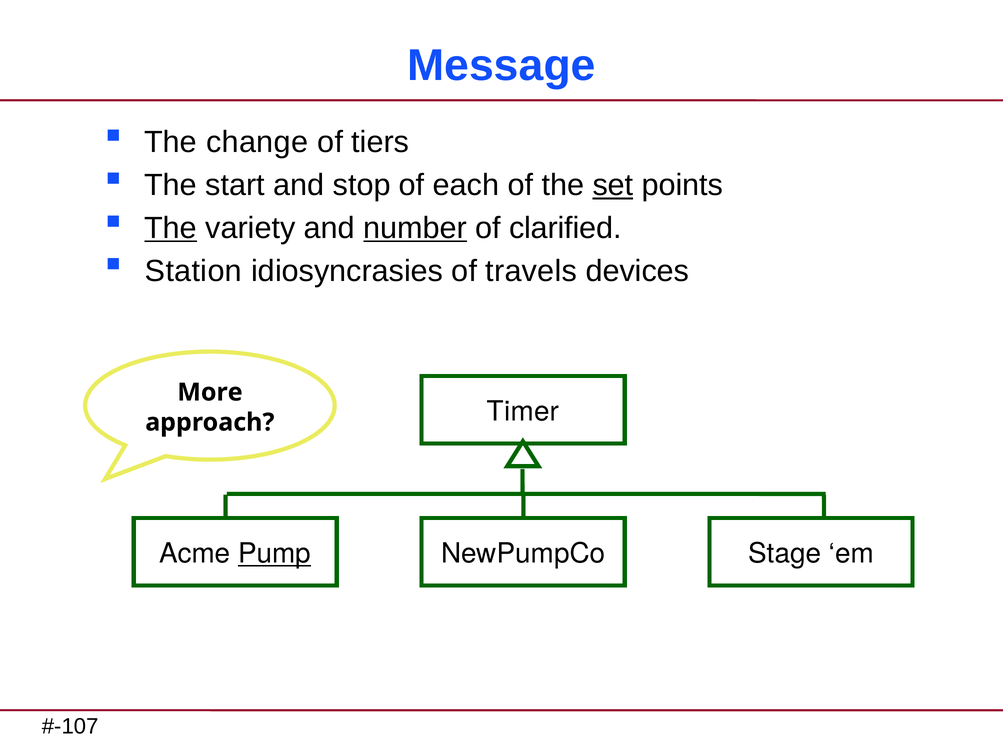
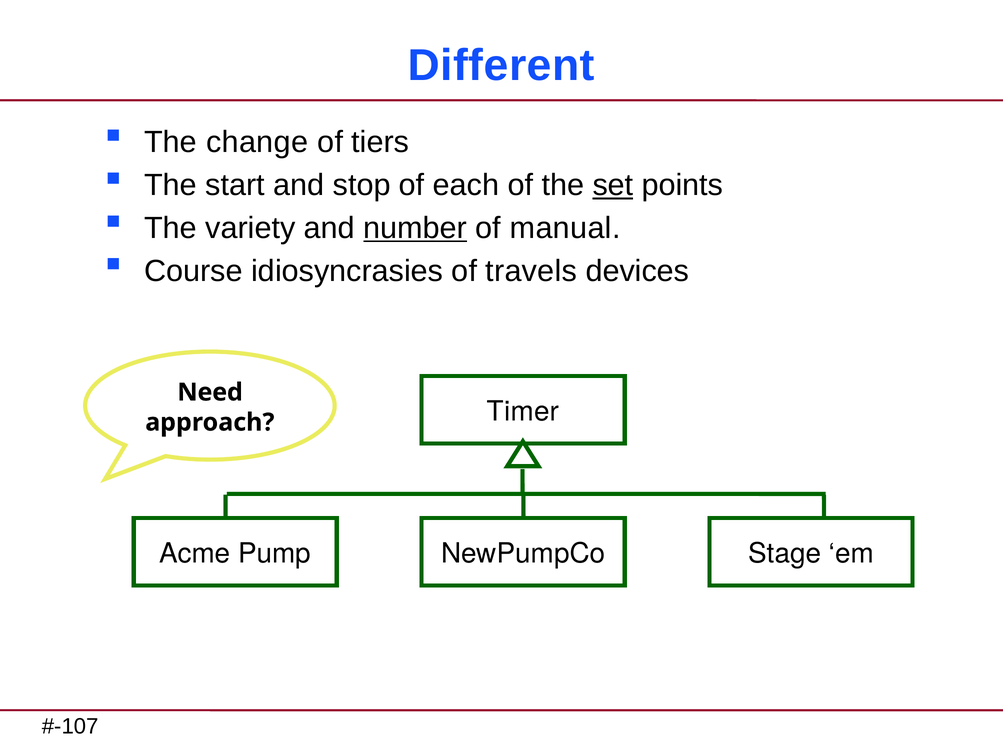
Message: Message -> Different (501, 66)
The underline: present -> none (171, 228)
clarified: clarified -> manual (565, 228)
Station: Station -> Course (194, 271)
More: More -> Need (210, 392)
Pump underline: present -> none (275, 554)
